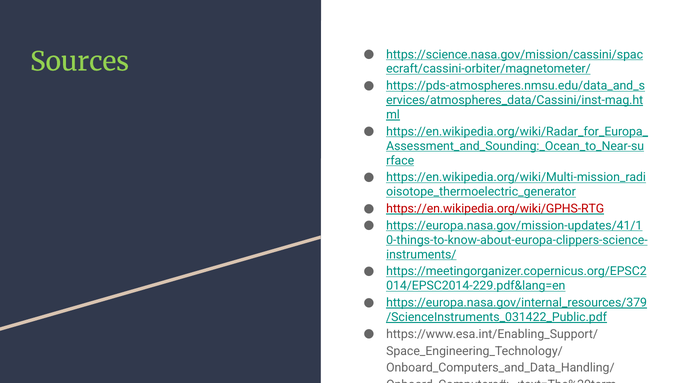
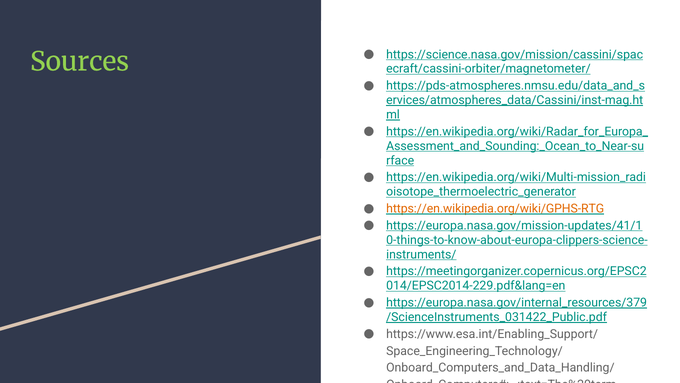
https://en.wikipedia.org/wiki/GPHS-RTG colour: red -> orange (495, 208)
